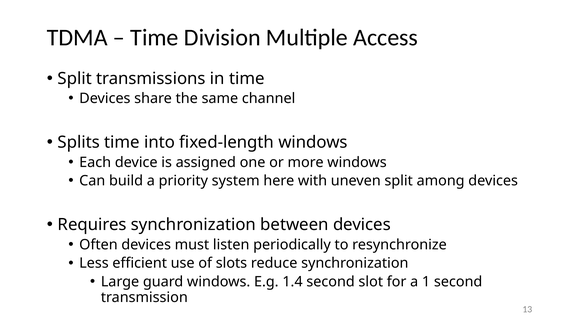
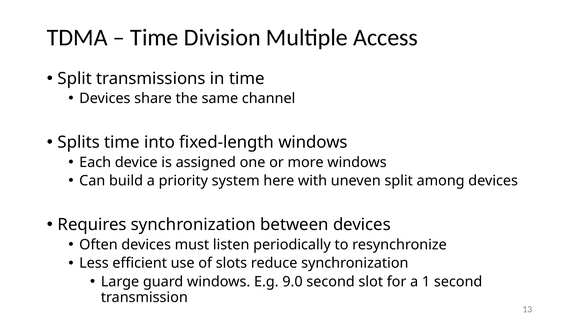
1.4: 1.4 -> 9.0 (293, 282)
